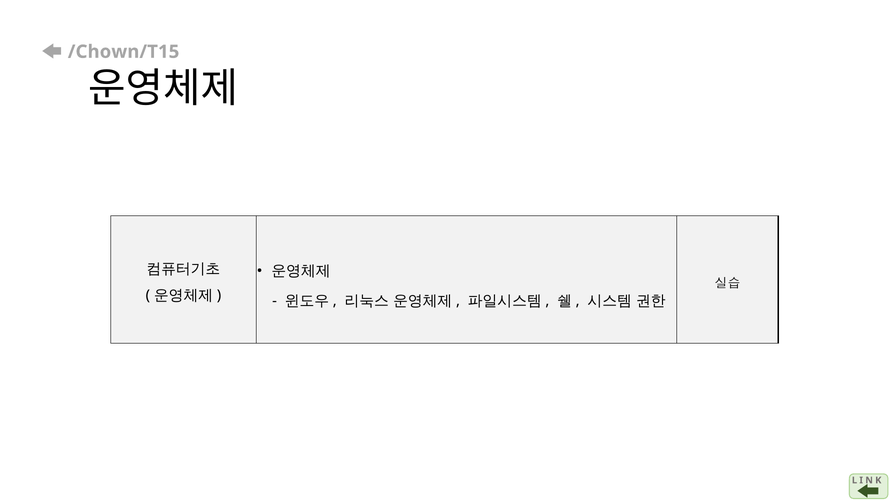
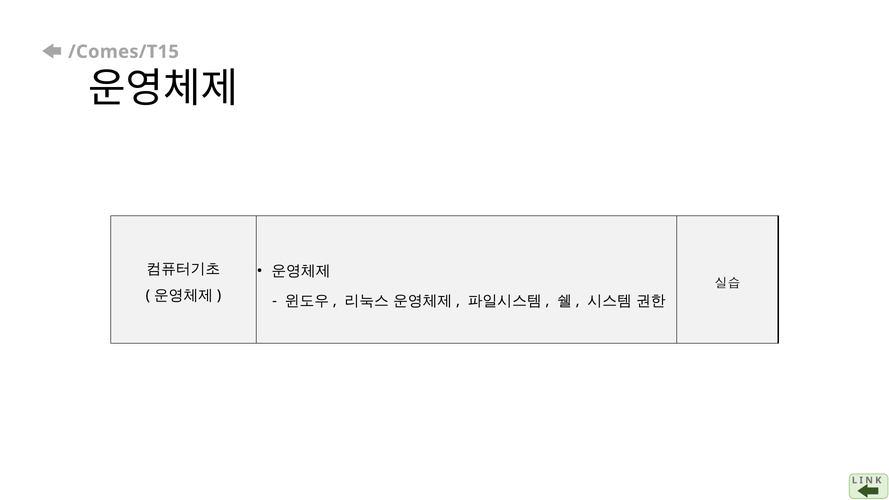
/Chown/T15: /Chown/T15 -> /Comes/T15 (123, 52)
